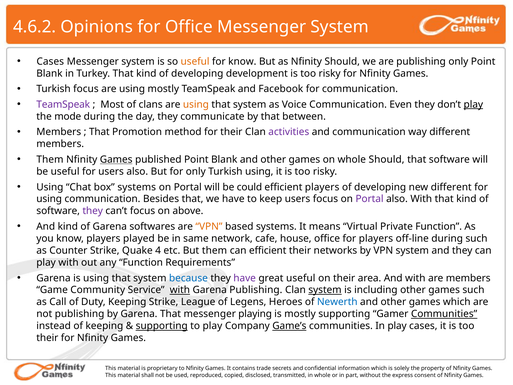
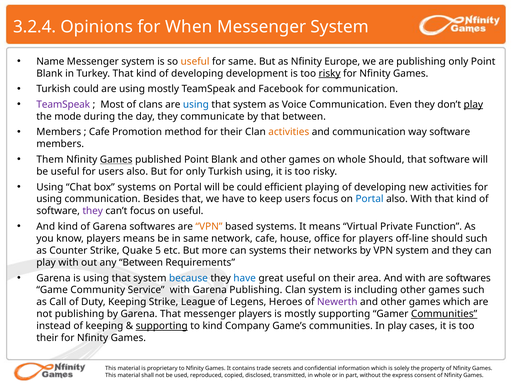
4.6.2: 4.6.2 -> 3.2.4 (35, 27)
for Office: Office -> When (189, 27)
Cases: Cases -> Name (50, 61)
for know: know -> same (242, 61)
Nfinity Should: Should -> Europe (342, 61)
risky underline: none -> present (330, 73)
Turkish focus: focus -> could (86, 89)
using colour: orange -> blue (196, 104)
That: That -> Cafe (99, 132)
activities colour: purple -> orange (289, 132)
way different: different -> software (450, 132)
efficient players: players -> playing (322, 187)
new different: different -> activities (451, 187)
Portal colour: purple -> blue (370, 199)
on above: above -> useful (188, 211)
players played: played -> means (139, 238)
off-line during: during -> should (447, 238)
4: 4 -> 5 (158, 250)
But them: them -> more (214, 250)
can efficient: efficient -> systems (268, 250)
any Function: Function -> Between (141, 262)
have colour: purple -> blue (245, 278)
are members: members -> softwares (468, 278)
with underline: present -> none (180, 290)
system underline: present -> none (325, 290)
Newerth colour: blue -> purple (337, 302)
messenger playing: playing -> players (255, 314)
to play: play -> kind (213, 326)
Game’s underline: present -> none (289, 326)
